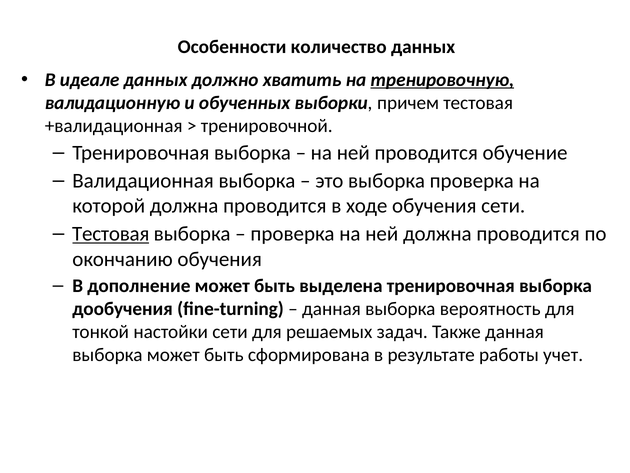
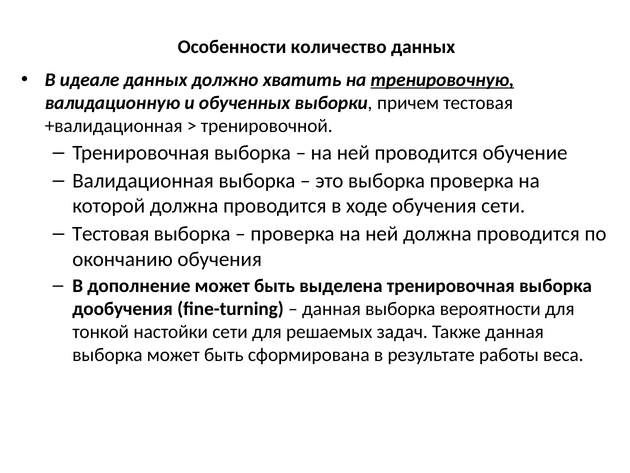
Тестовая underline: present -> none (111, 234)
вероятность: вероятность -> вероятности (490, 309)
учет: учет -> веса (563, 355)
